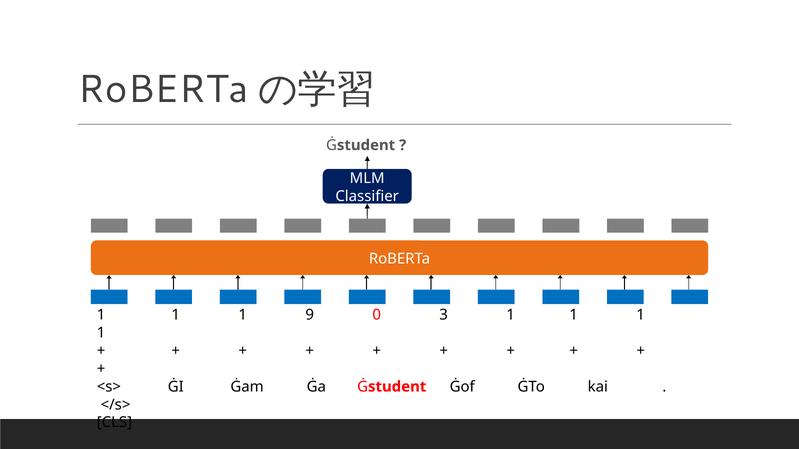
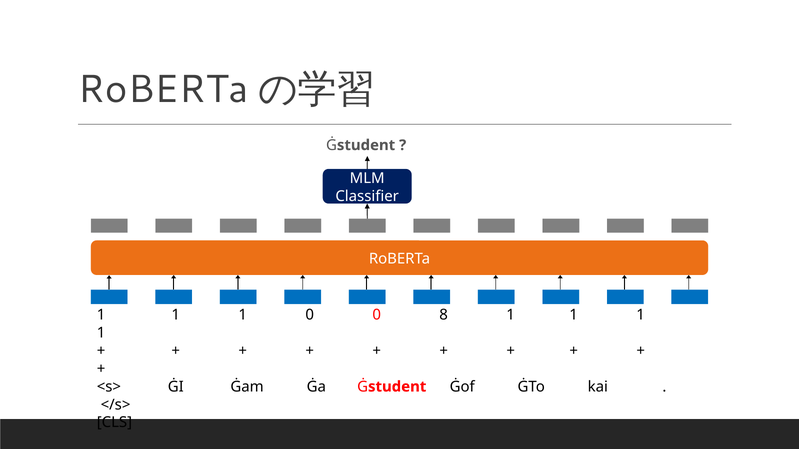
1 9: 9 -> 0 (310, 315)
3: 3 -> 8 (444, 315)
